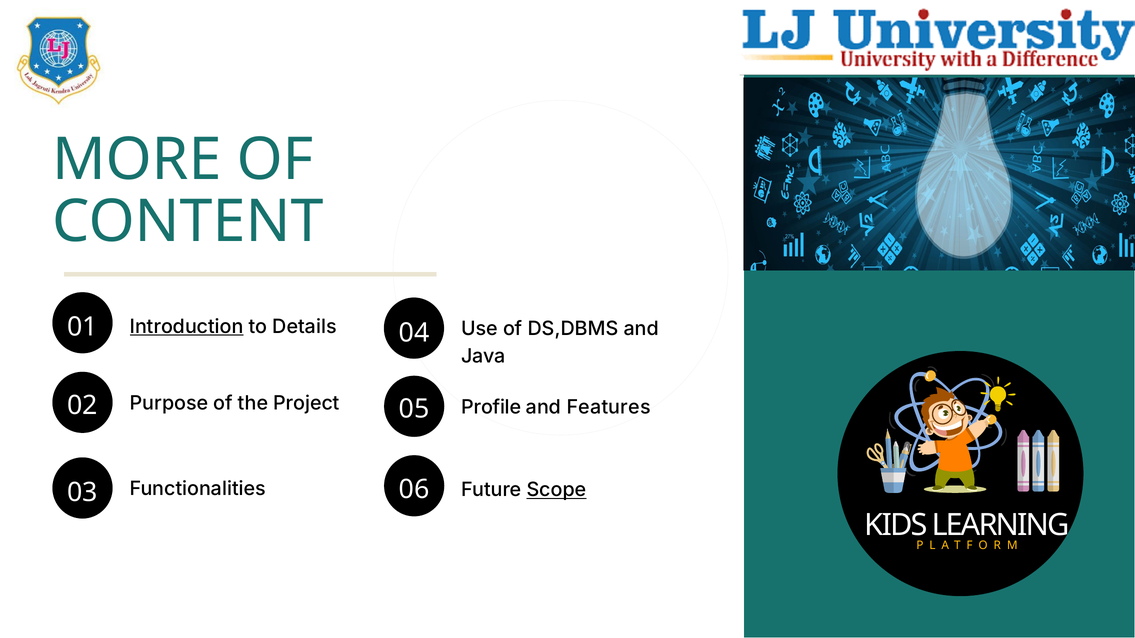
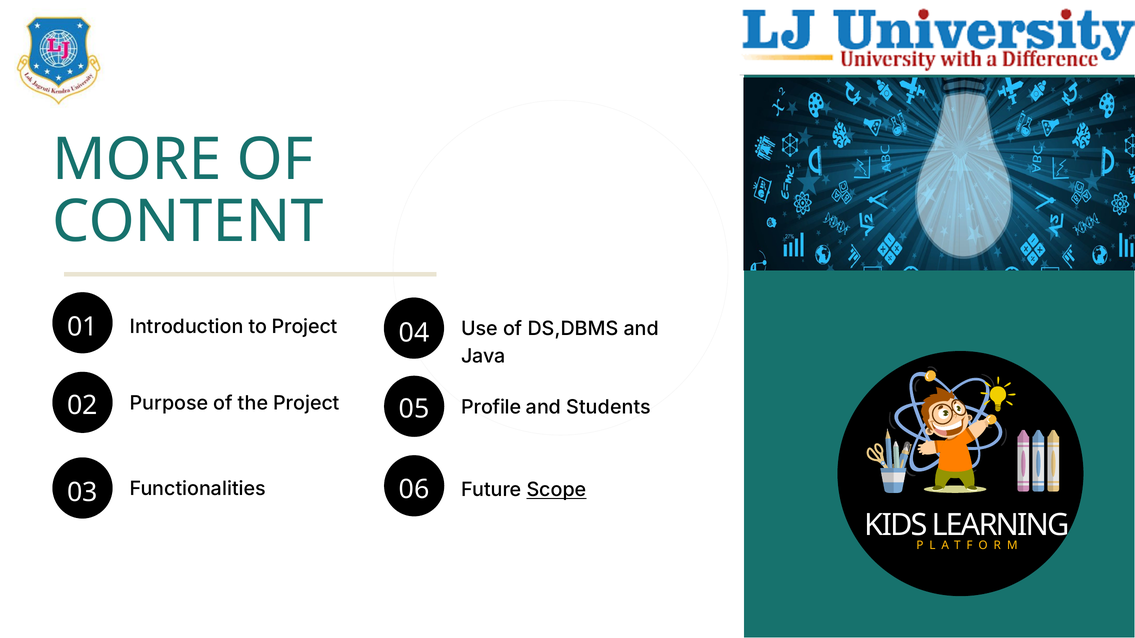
Introduction underline: present -> none (187, 327)
to Details: Details -> Project (305, 327)
Features: Features -> Students (609, 407)
